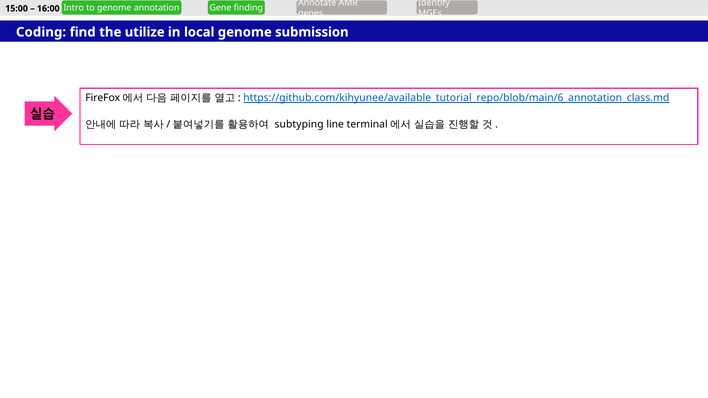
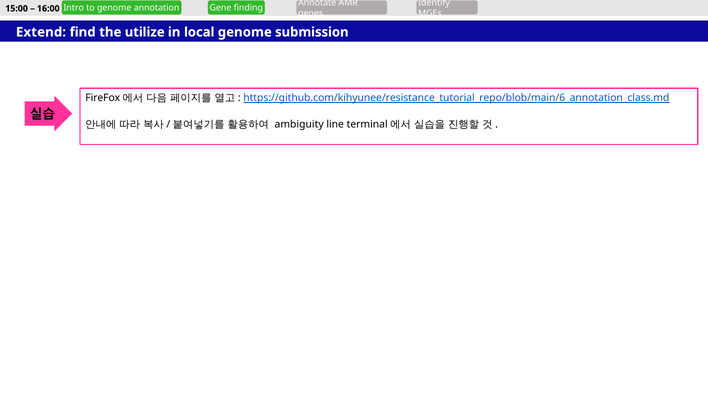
Coding: Coding -> Extend (41, 32)
https://github.com/kihyunee/available_tutorial_repo/blob/main/6_annotation_class.md: https://github.com/kihyunee/available_tutorial_repo/blob/main/6_annotation_class.md -> https://github.com/kihyunee/resistance_tutorial_repo/blob/main/6_annotation_class.md (456, 98)
subtyping: subtyping -> ambiguity (299, 124)
